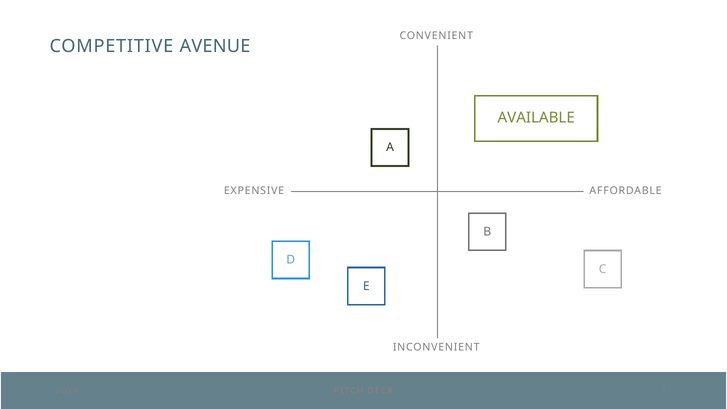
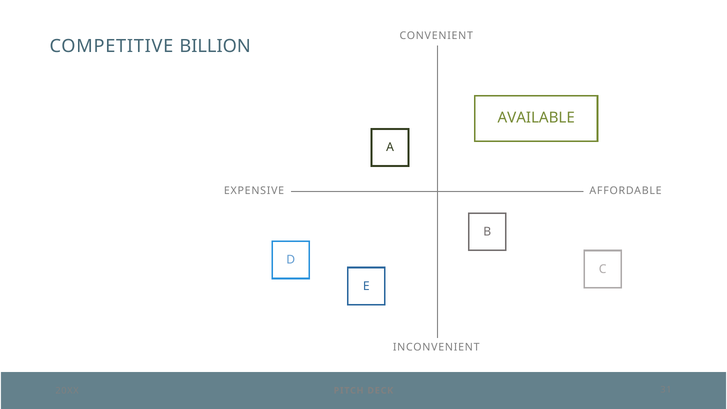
AVENUE: AVENUE -> BILLION (215, 46)
